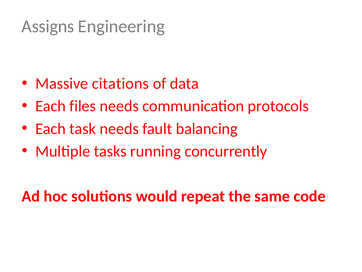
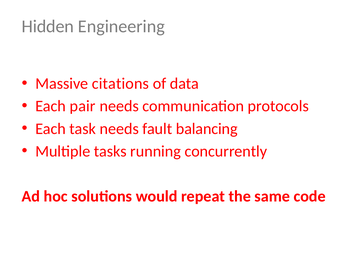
Assigns: Assigns -> Hidden (48, 26)
files: files -> pair (83, 106)
